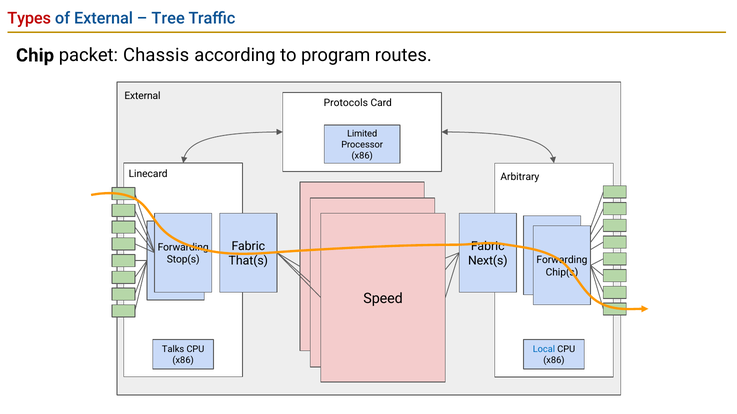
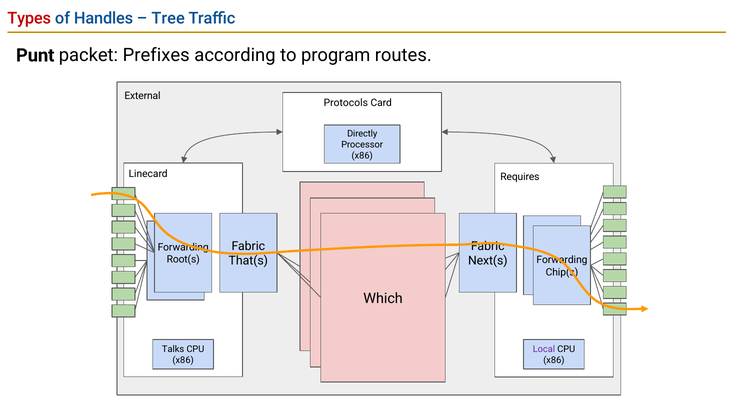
of External: External -> Handles (104, 18)
Chip: Chip -> Punt (35, 55)
Chassis: Chassis -> Prefixes (156, 55)
Limited: Limited -> Directly (362, 134)
Arbitrary: Arbitrary -> Requires (520, 177)
Stop(s: Stop(s -> Root(s (183, 260)
Speed: Speed -> Which (383, 299)
Local colour: blue -> purple (544, 350)
